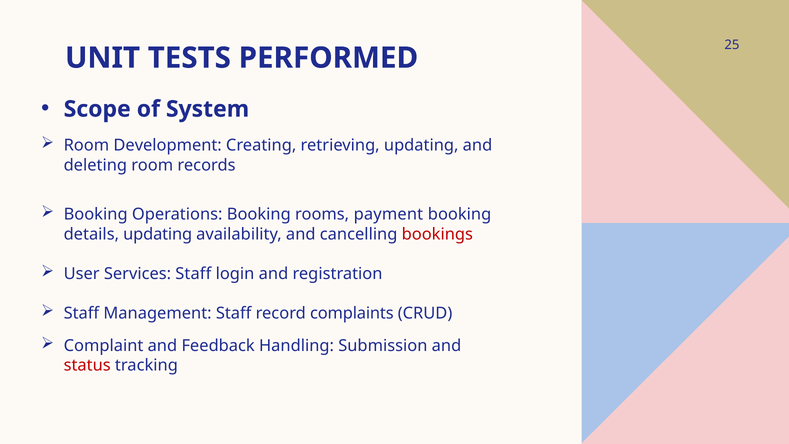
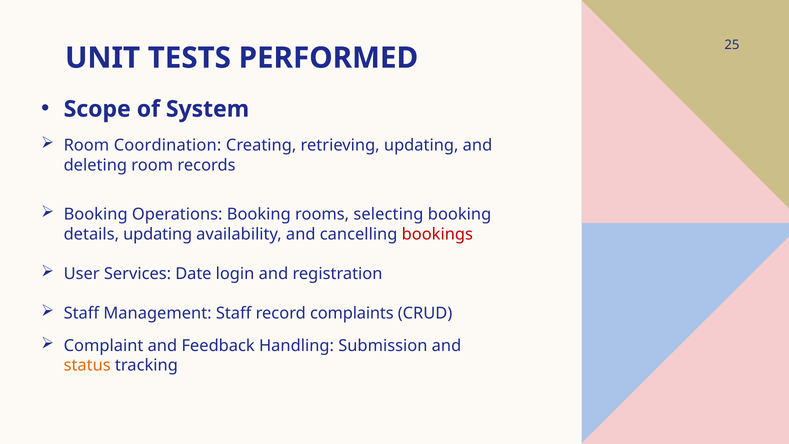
Development: Development -> Coordination (168, 145)
payment: payment -> selecting (388, 214)
Services Staff: Staff -> Date (193, 274)
status colour: red -> orange (87, 365)
